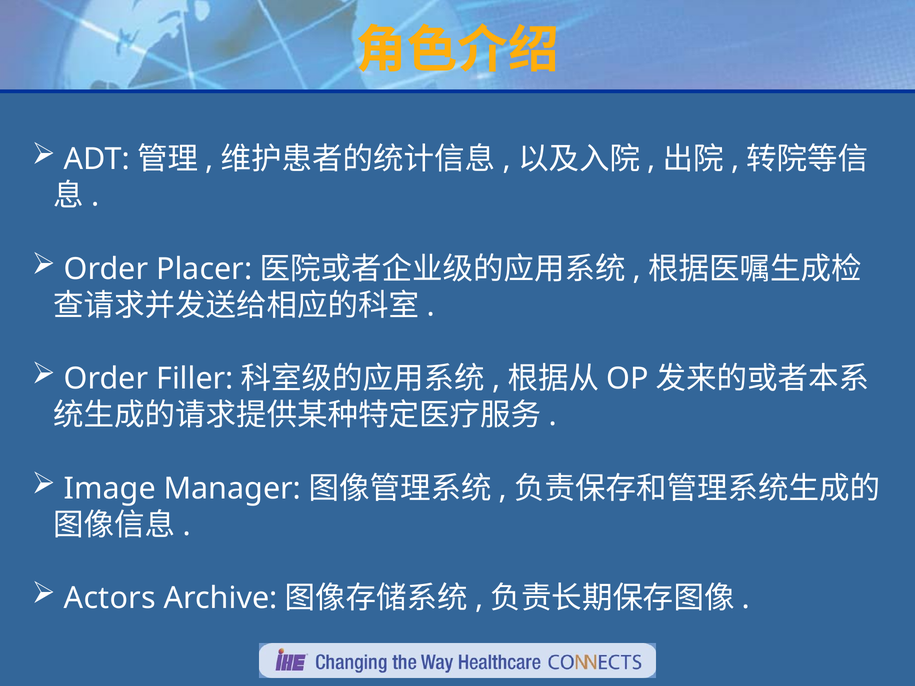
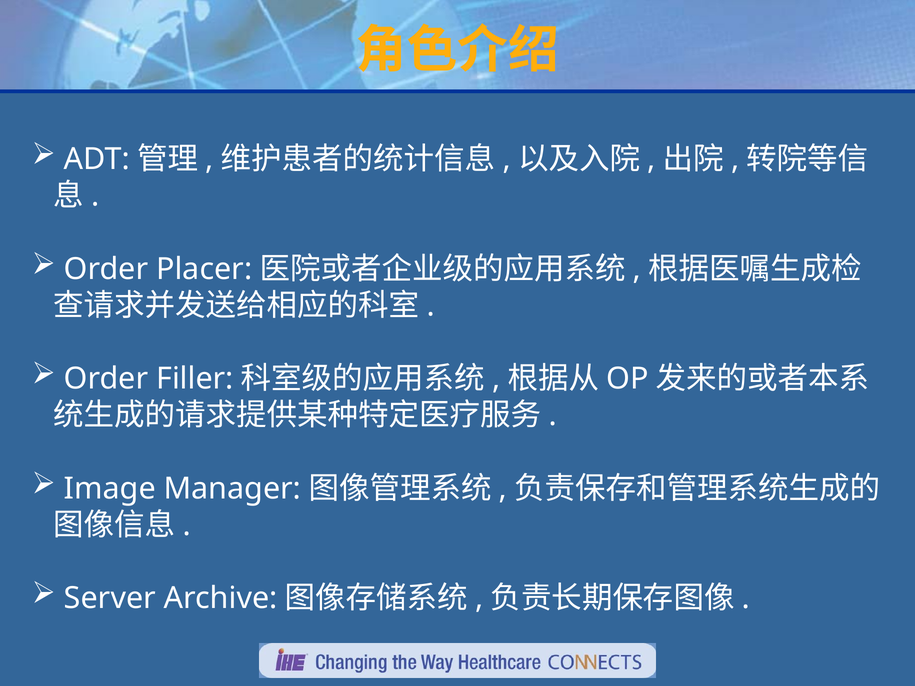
Actors: Actors -> Server (110, 599)
